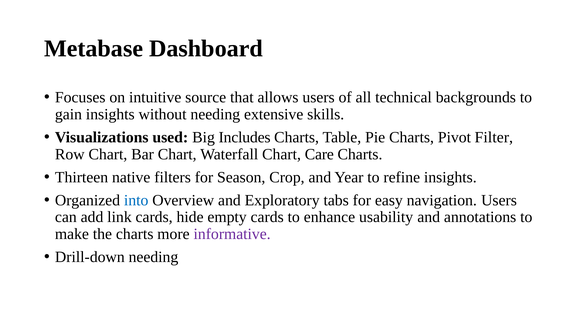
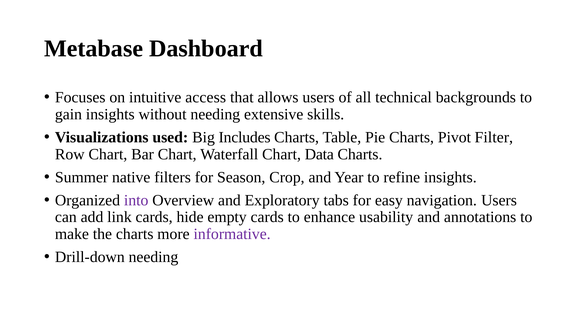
source: source -> access (206, 97)
Care: Care -> Data (319, 154)
Thirteen: Thirteen -> Summer (82, 177)
into colour: blue -> purple (136, 200)
